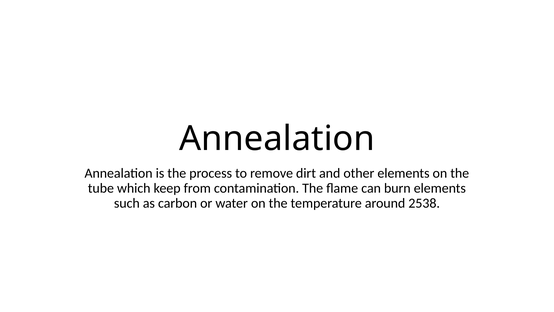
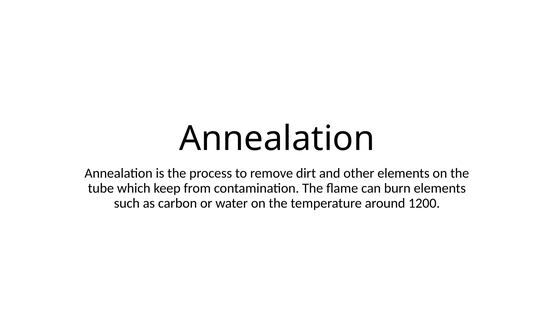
2538: 2538 -> 1200 (424, 203)
